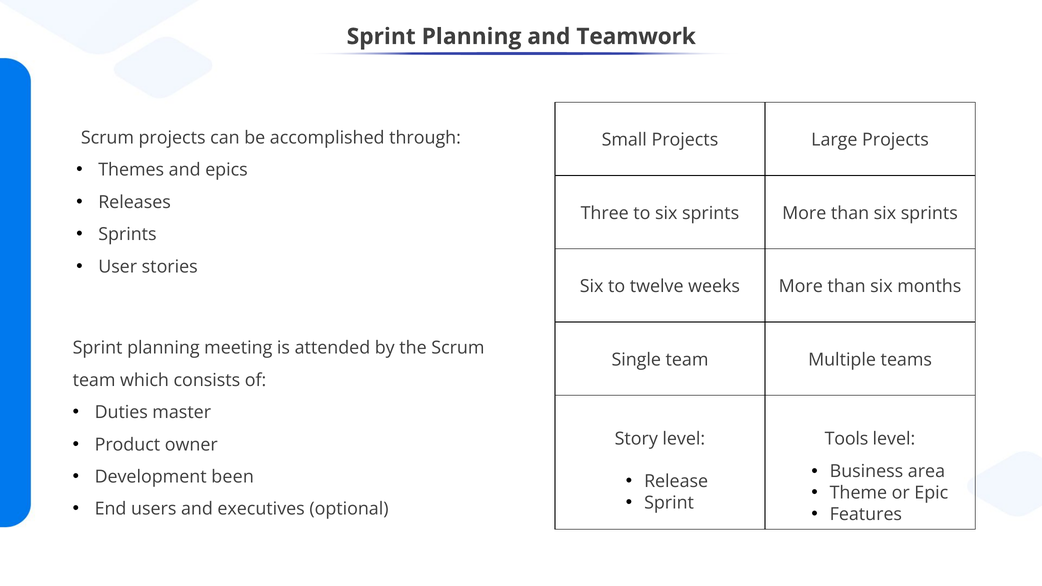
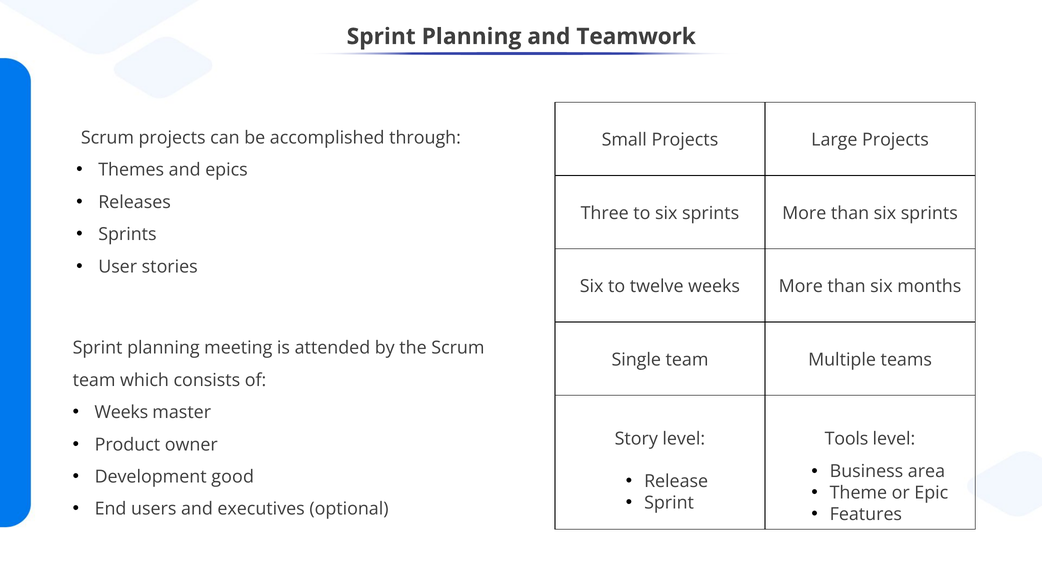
Duties: Duties -> Weeks (121, 412)
been: been -> good (233, 477)
